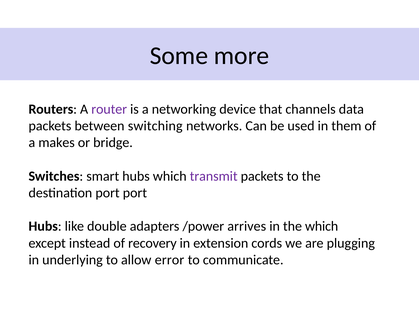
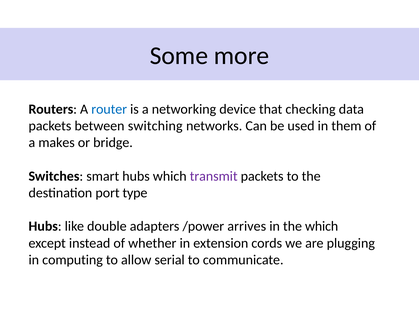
router colour: purple -> blue (109, 109)
channels: channels -> checking (311, 109)
port port: port -> type (135, 193)
recovery: recovery -> whether (152, 243)
underlying: underlying -> computing (73, 260)
error: error -> serial (170, 260)
